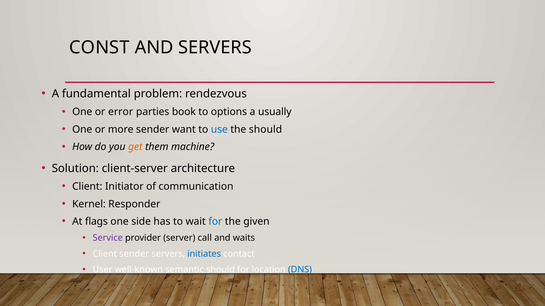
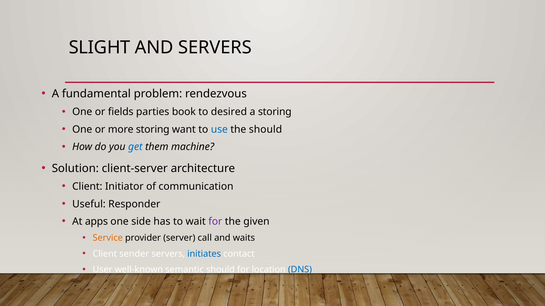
CONST: CONST -> SLIGHT (100, 48)
error: error -> fields (121, 112)
options: options -> desired (229, 112)
a usually: usually -> storing (275, 112)
more sender: sender -> storing (153, 130)
get colour: orange -> blue (135, 147)
Kernel: Kernel -> Useful (89, 204)
flags: flags -> apps (96, 222)
for colour: blue -> purple (215, 222)
Service colour: purple -> orange (108, 238)
